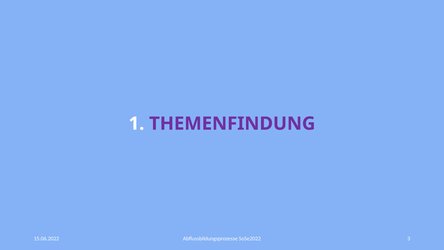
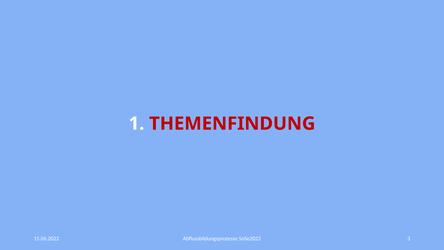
THEMENFINDUNG colour: purple -> red (232, 123)
